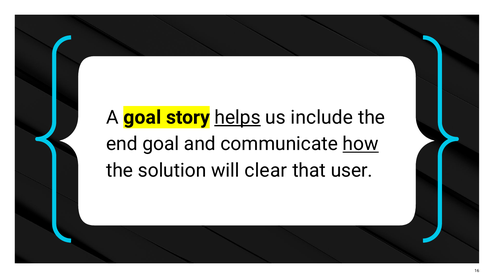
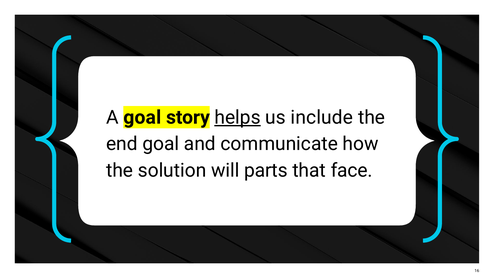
how underline: present -> none (361, 144)
clear: clear -> parts (266, 170)
user: user -> face (352, 170)
